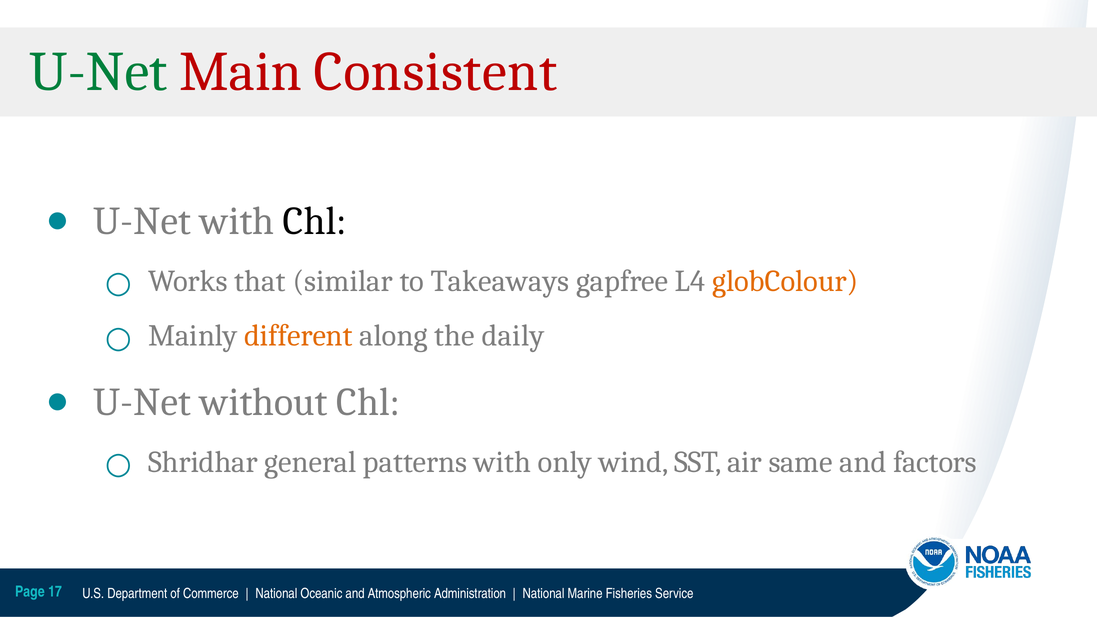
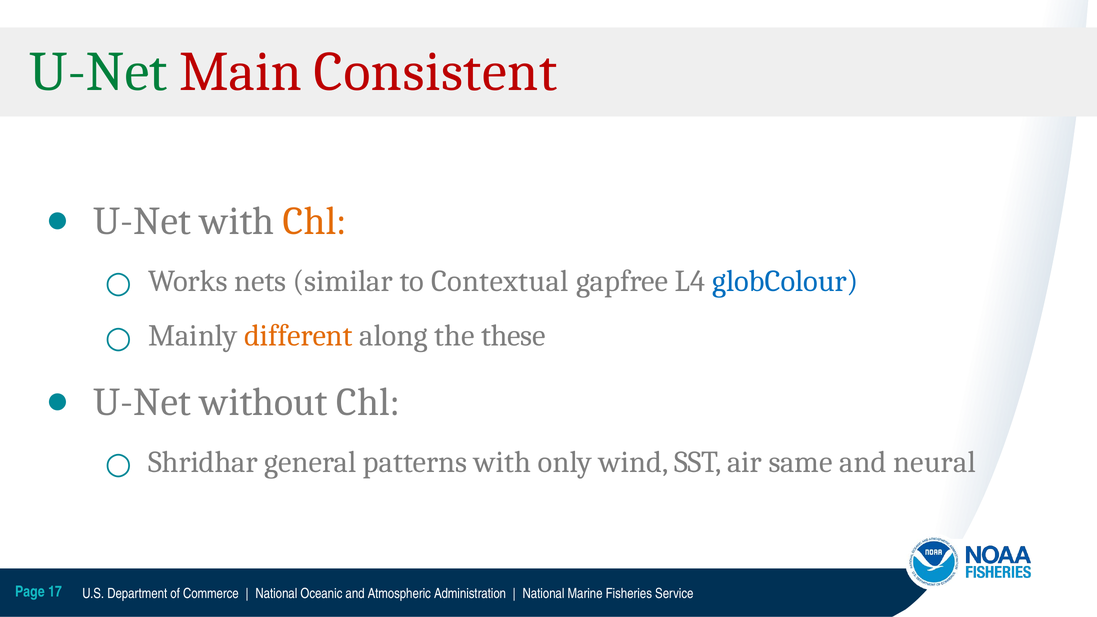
Chl colour: black -> orange (315, 221)
that: that -> nets (260, 281)
Takeaways: Takeaways -> Contextual (500, 281)
globColour colour: orange -> blue (785, 281)
daily: daily -> these (513, 336)
factors: factors -> neural (935, 462)
